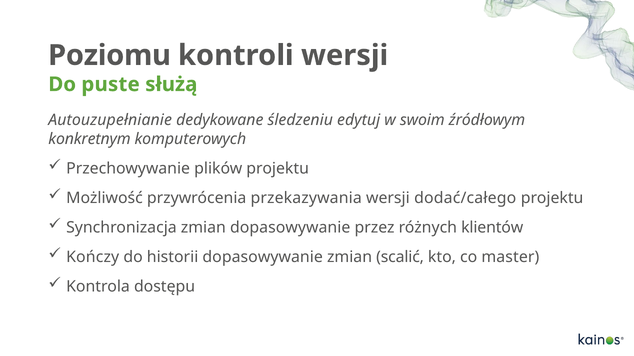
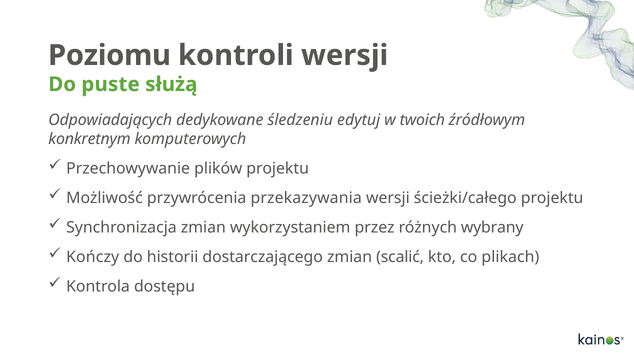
Autouzupełnianie: Autouzupełnianie -> Odpowiadających (110, 120)
swoim: swoim -> twoich (422, 120)
dodać/całego: dodać/całego -> ścieżki/całego (465, 198)
zmian dopasowywanie: dopasowywanie -> wykorzystaniem (290, 228)
klientów: klientów -> wybrany (492, 228)
historii dopasowywanie: dopasowywanie -> dostarczającego (263, 258)
master: master -> plikach (510, 258)
